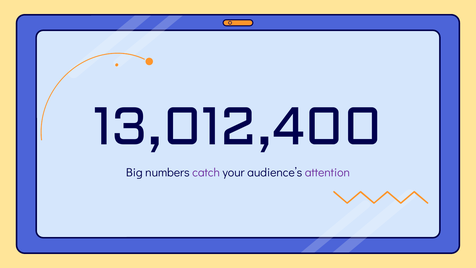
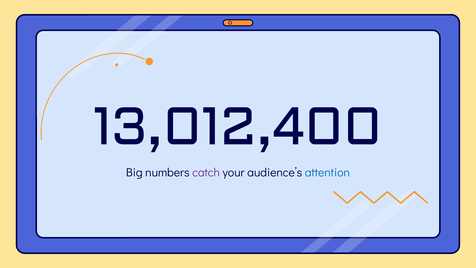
attention colour: purple -> blue (327, 173)
